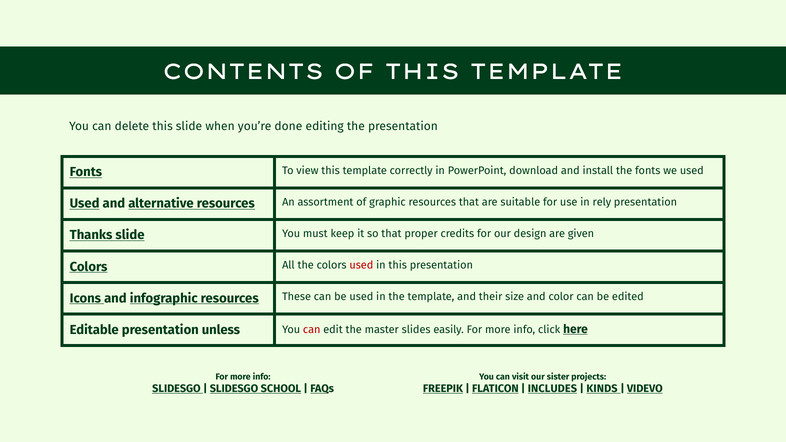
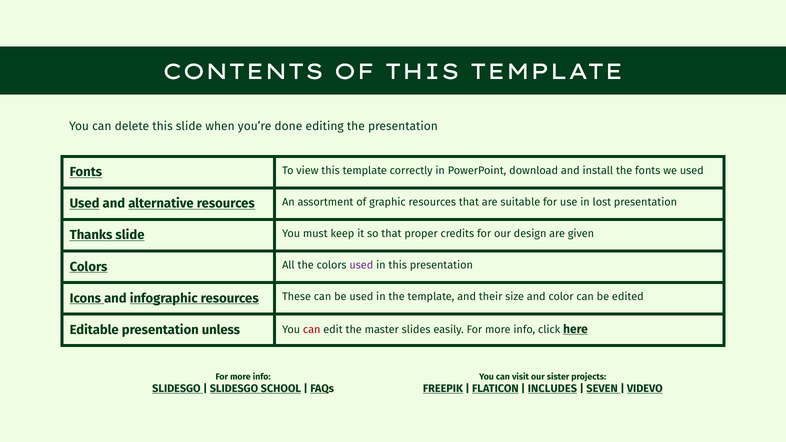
rely: rely -> lost (602, 202)
used colour: red -> purple (361, 265)
KINDS: KINDS -> SEVEN (602, 389)
